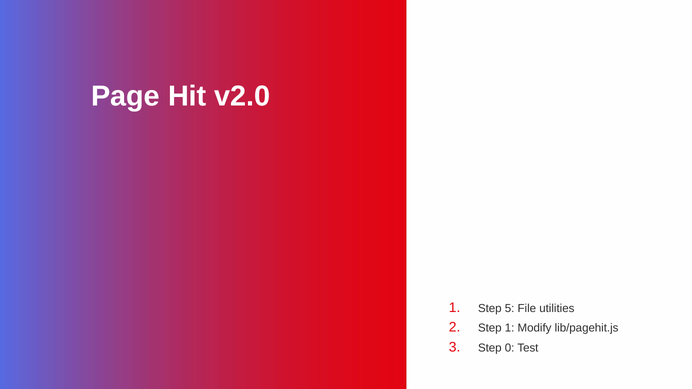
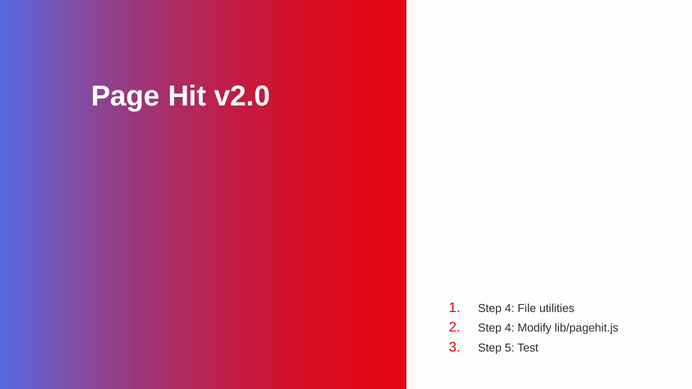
1 Step 5: 5 -> 4 (510, 309)
2 Step 1: 1 -> 4 (510, 328)
0: 0 -> 5 (510, 348)
